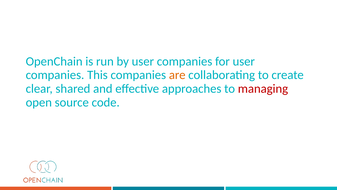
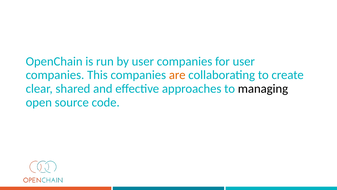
managing colour: red -> black (263, 89)
